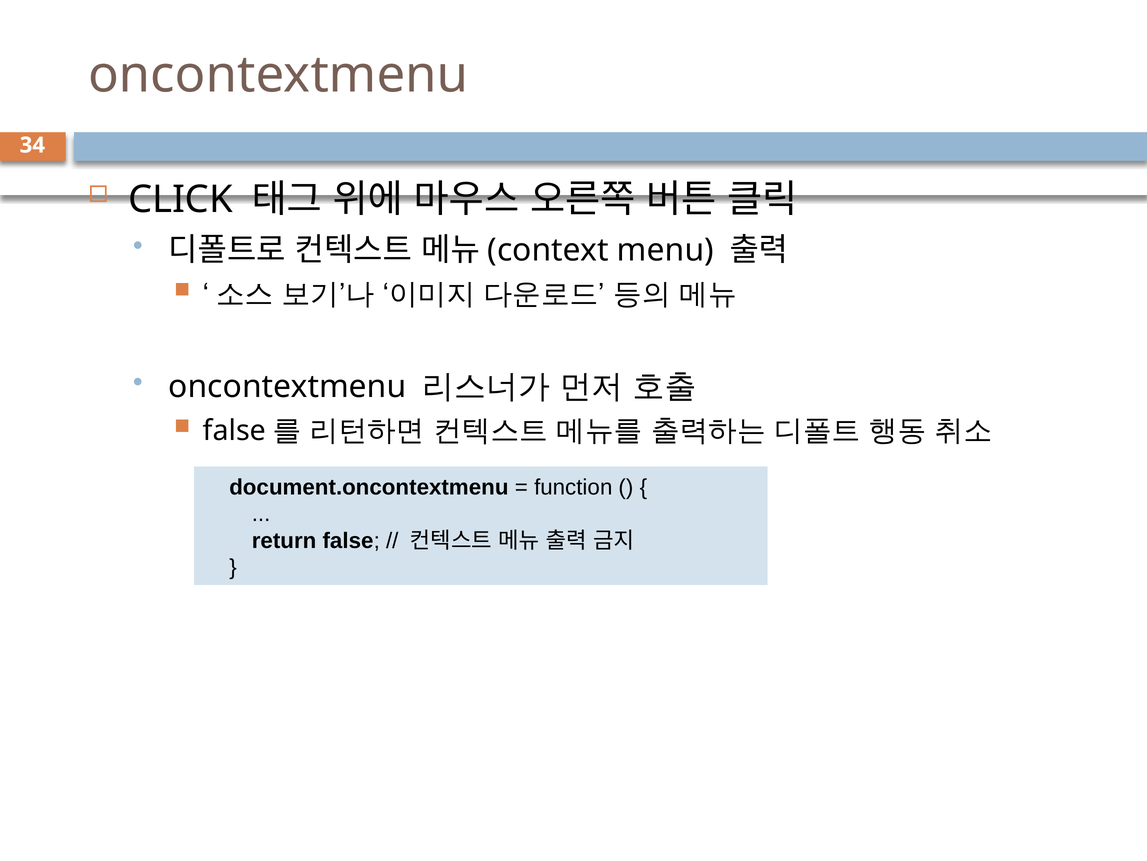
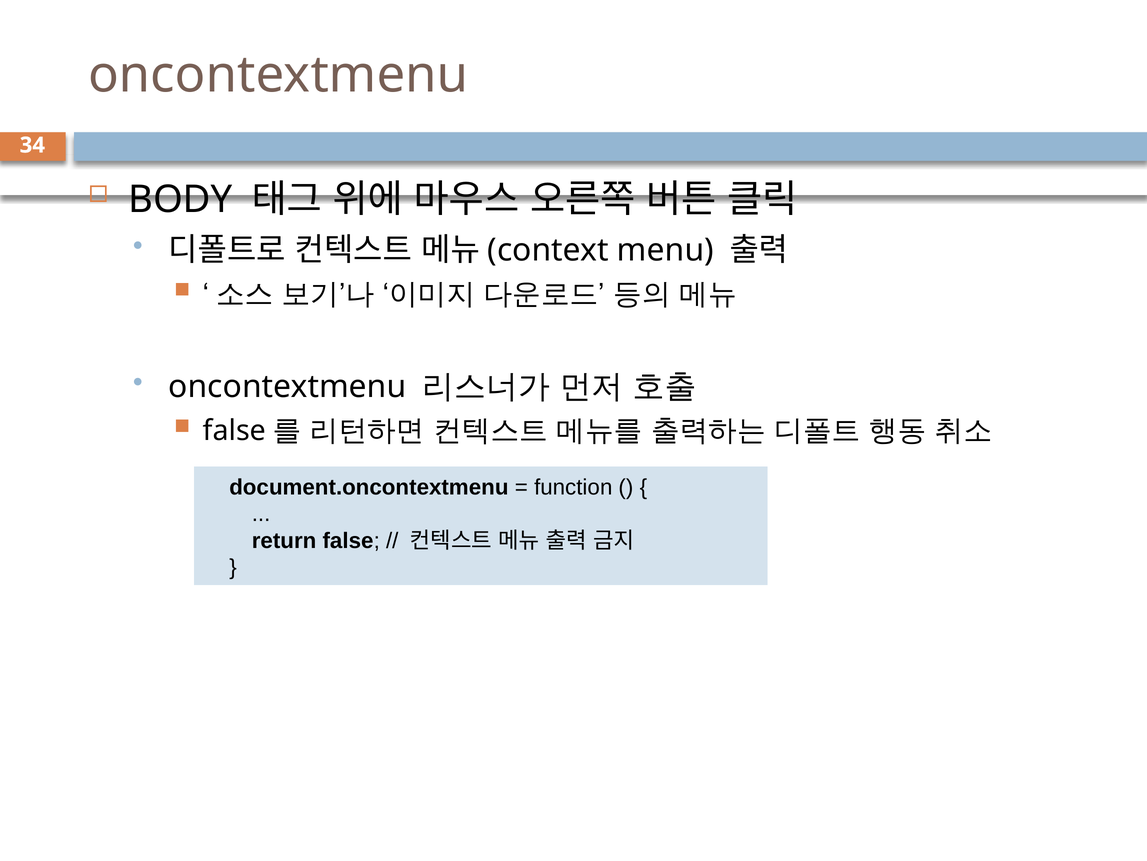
CLICK: CLICK -> BODY (180, 199)
